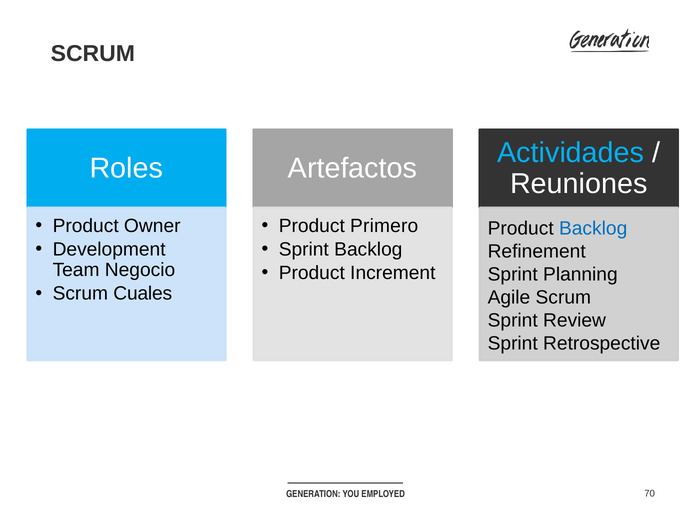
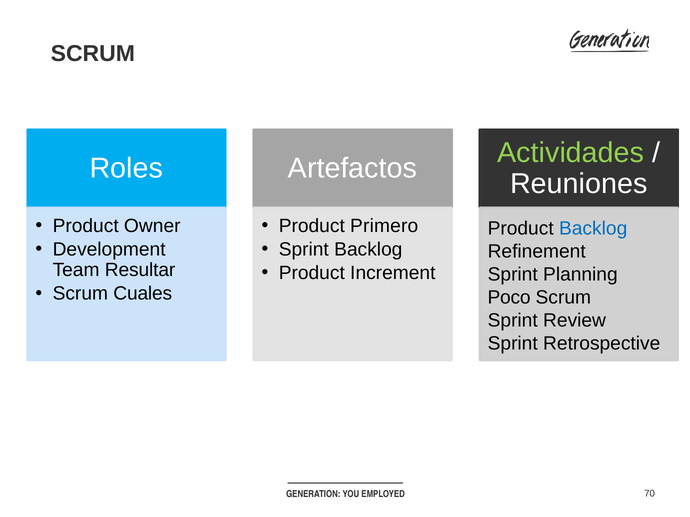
Actividades colour: light blue -> light green (571, 153)
Negocio: Negocio -> Resultar (140, 270)
Agile: Agile -> Poco (509, 298)
